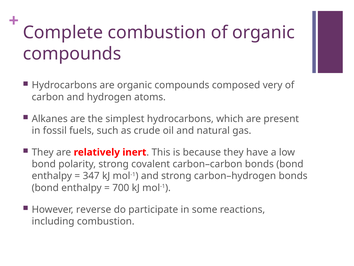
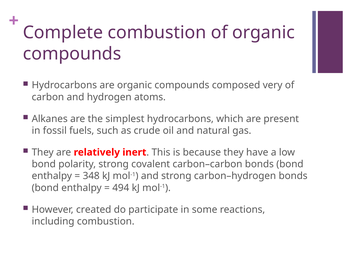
347: 347 -> 348 (91, 176)
700: 700 -> 494 (121, 187)
reverse: reverse -> created (94, 209)
